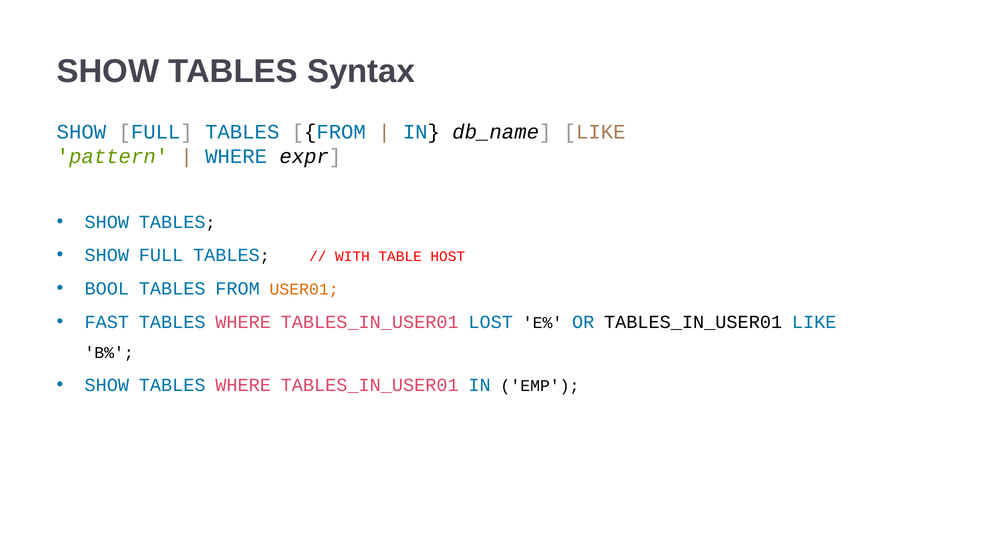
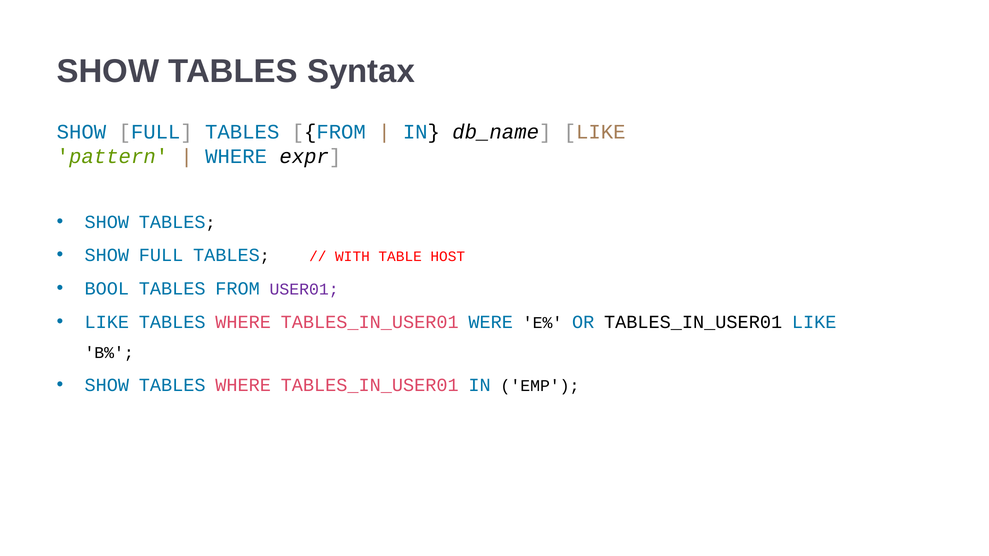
USER01 colour: orange -> purple (304, 289)
FAST: FAST -> LIKE (107, 322)
LOST: LOST -> WERE (491, 322)
